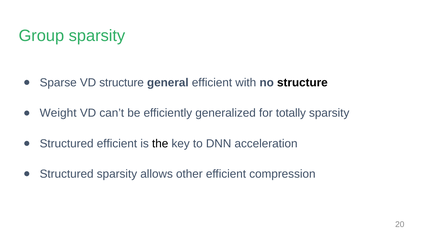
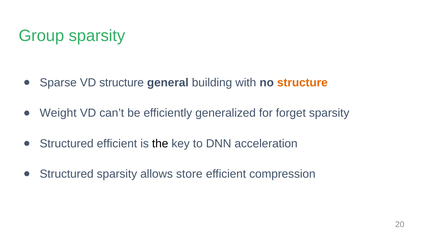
general efficient: efficient -> building (212, 83)
structure colour: black -> orange (302, 83)
totally: totally -> forget (291, 113)
other: other -> store (189, 174)
